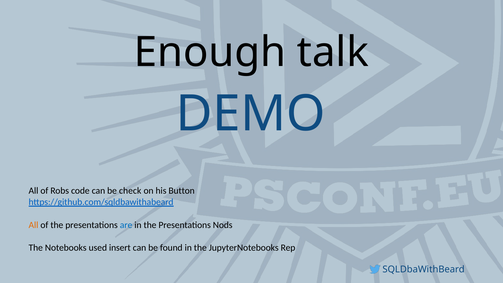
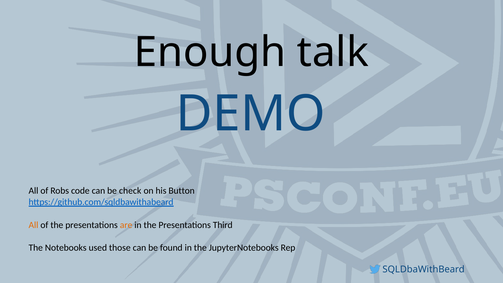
are colour: blue -> orange (126, 225)
Nods: Nods -> Third (223, 225)
insert: insert -> those (120, 248)
